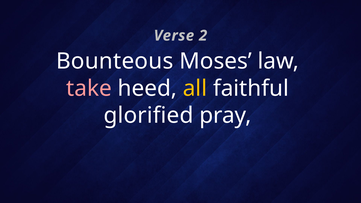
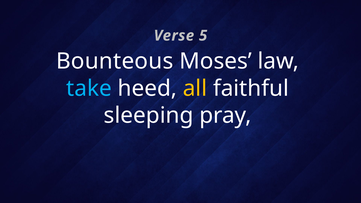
2: 2 -> 5 (203, 36)
take colour: pink -> light blue (89, 88)
glorified: glorified -> sleeping (149, 115)
